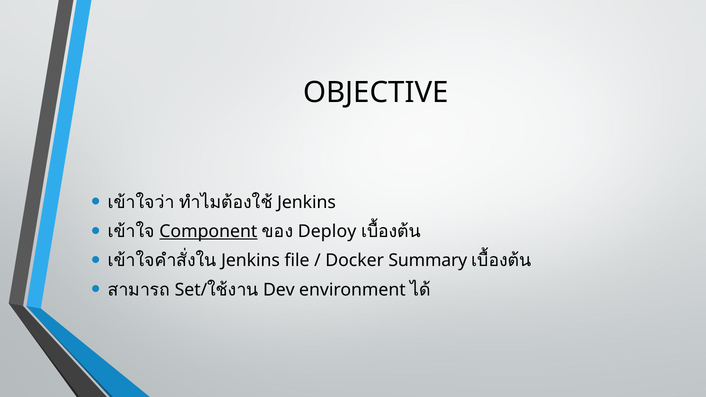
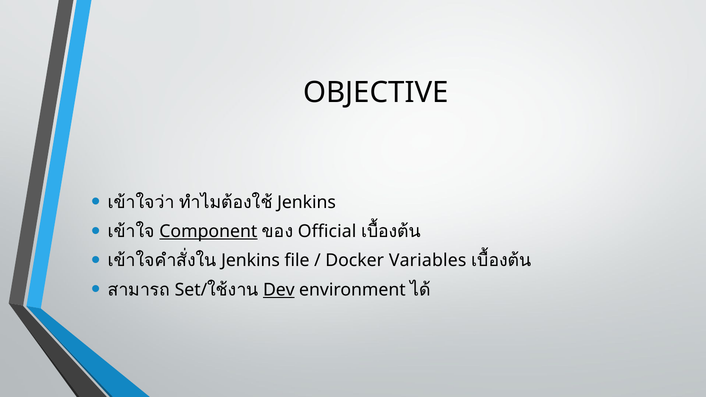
Deploy: Deploy -> Official (327, 232)
Summary: Summary -> Variables (428, 261)
Dev underline: none -> present (279, 290)
